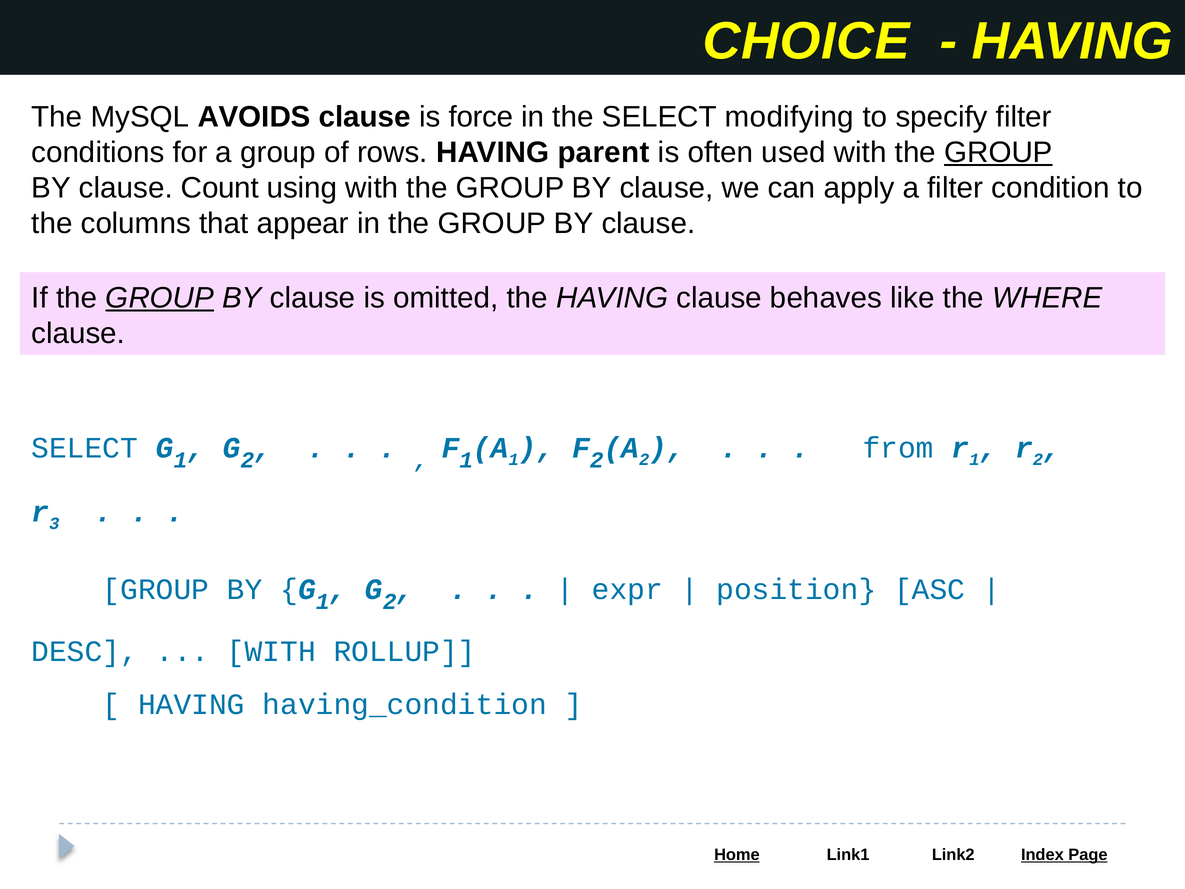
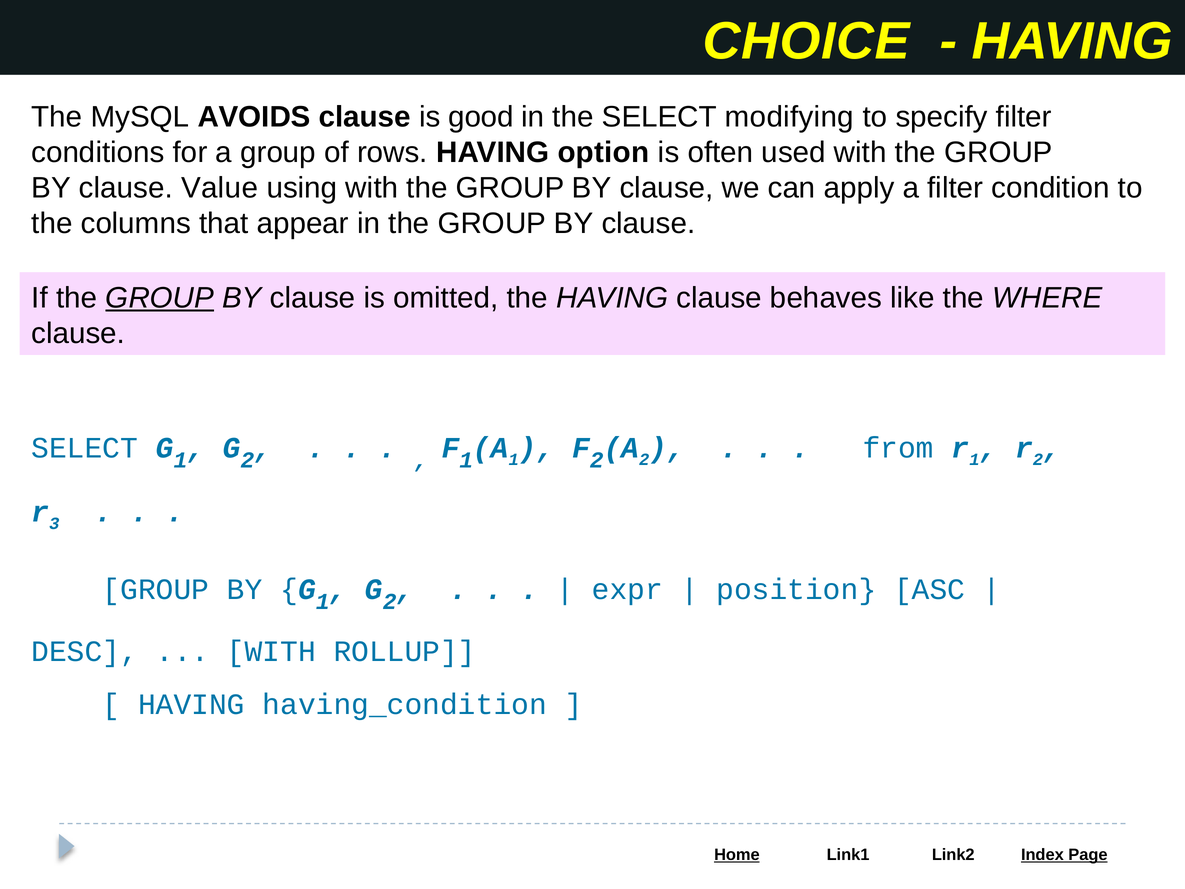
force: force -> good (481, 117)
parent: parent -> option (603, 152)
GROUP underline: present -> none (998, 152)
Count: Count -> Value (220, 188)
